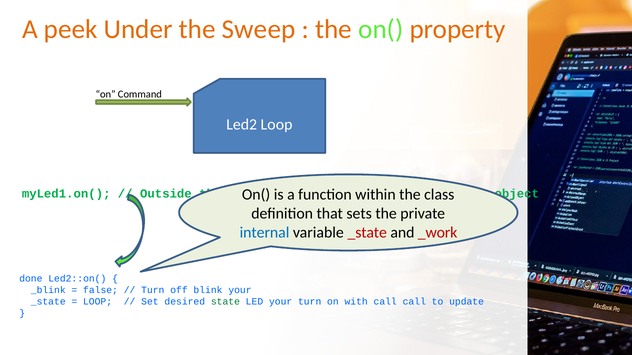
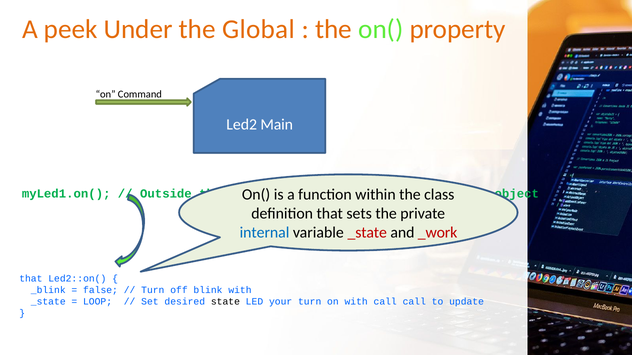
Sweep: Sweep -> Global (259, 29)
Led2 Loop: Loop -> Main (277, 125)
done: done -> that (31, 279)
blink your: your -> with (240, 291)
state colour: green -> black (225, 302)
